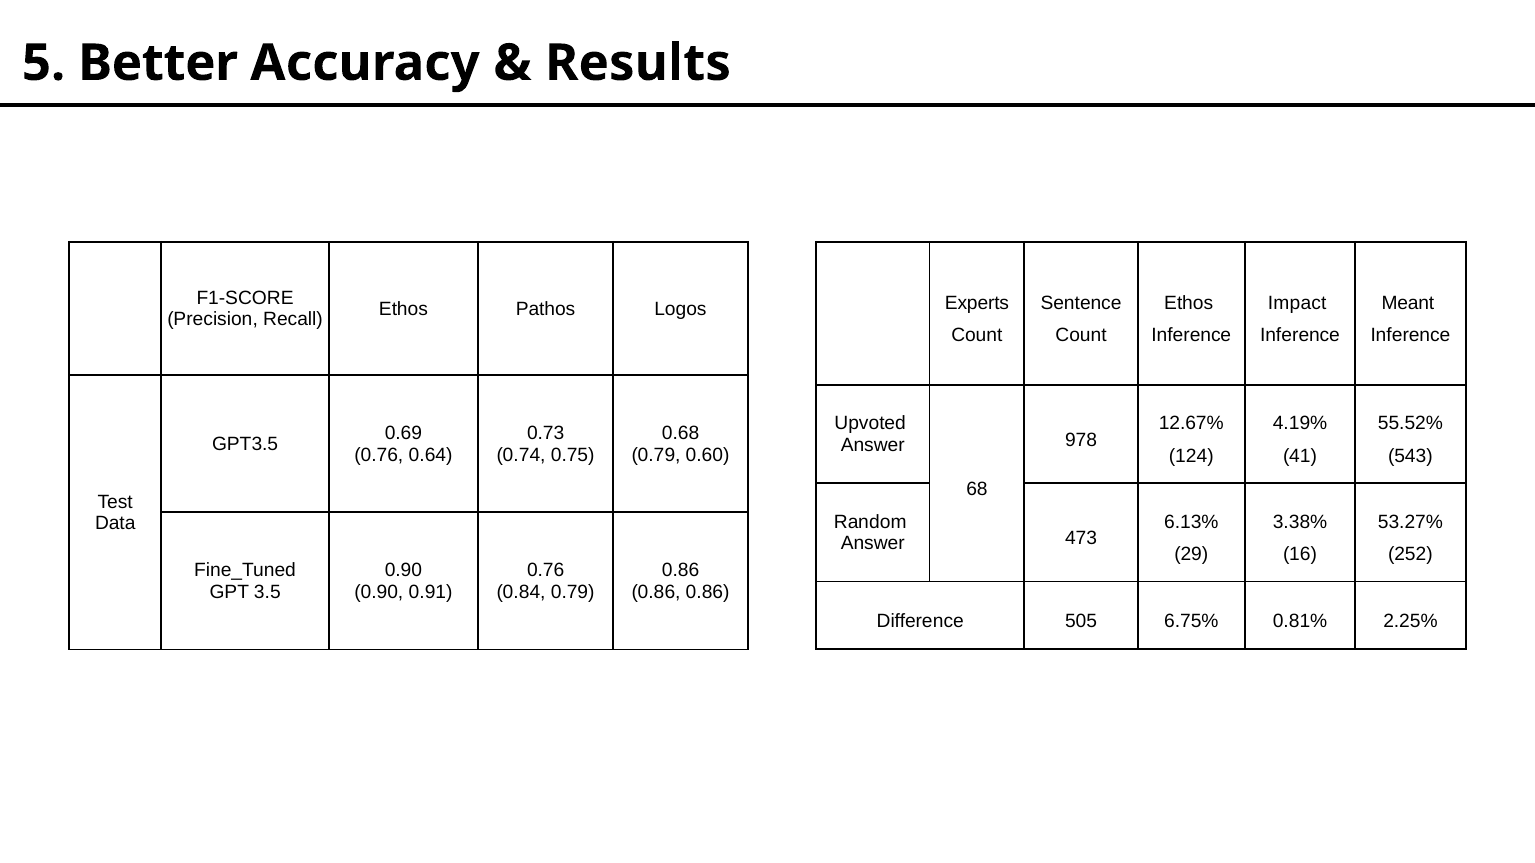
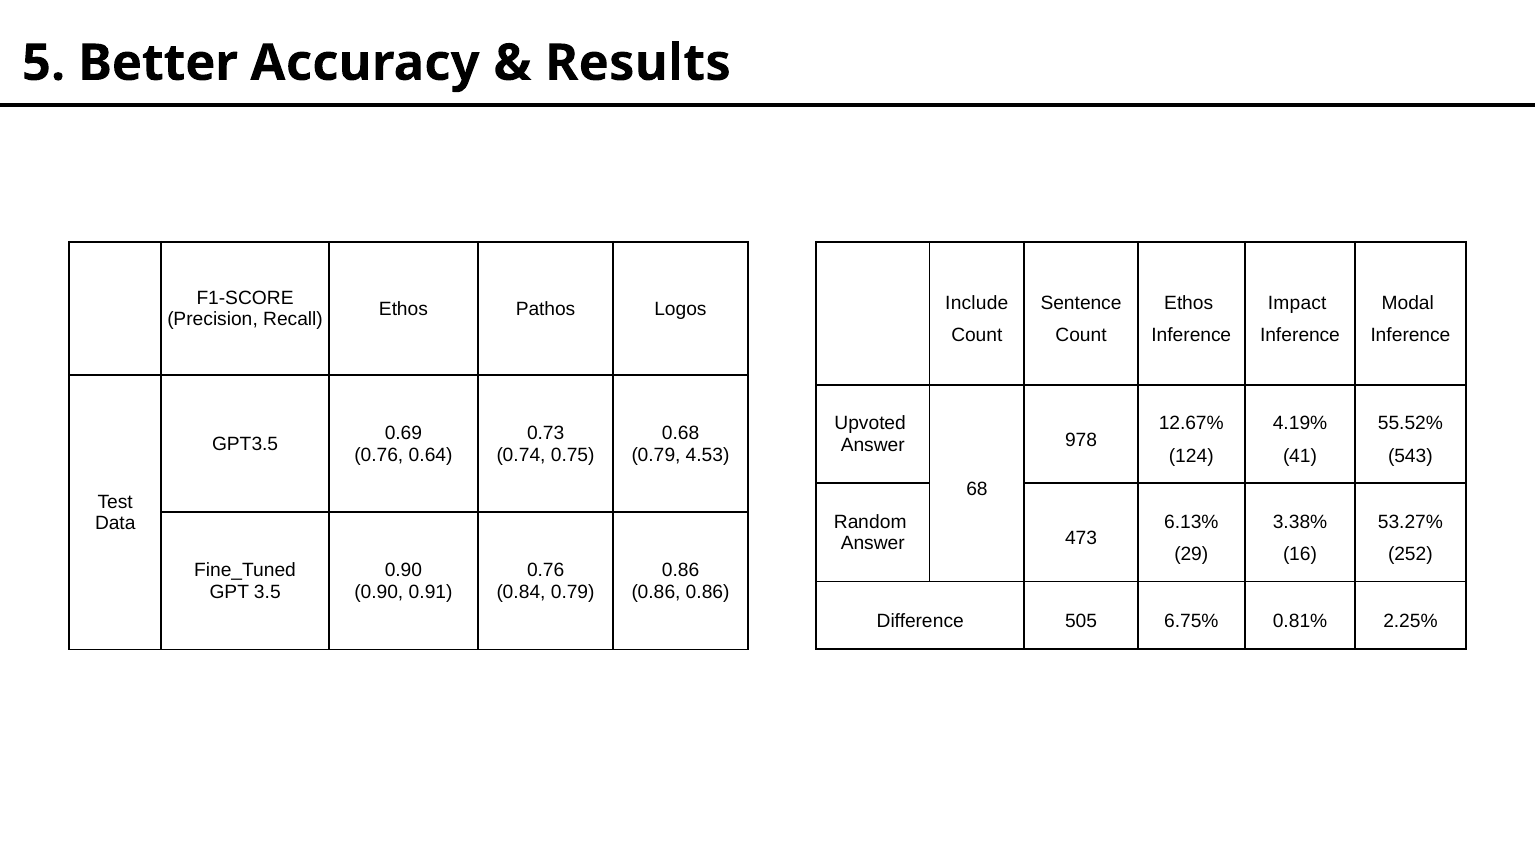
Experts: Experts -> Include (977, 303)
Meant: Meant -> Modal (1408, 303)
0.60: 0.60 -> 4.53 (708, 455)
